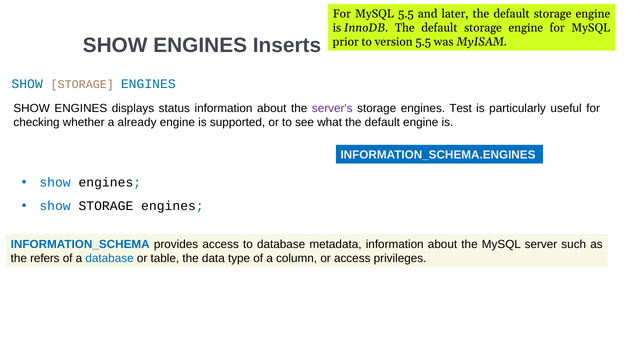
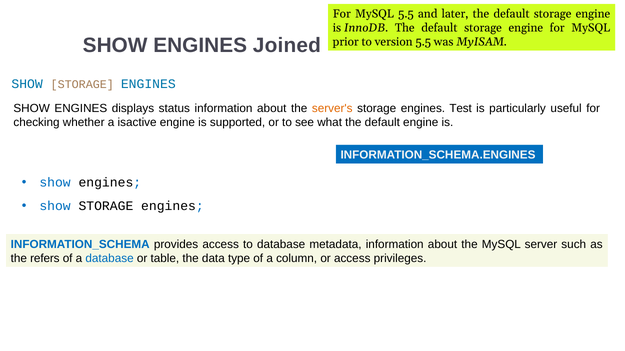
Inserts: Inserts -> Joined (287, 45)
server's colour: purple -> orange (332, 108)
already: already -> isactive (137, 123)
